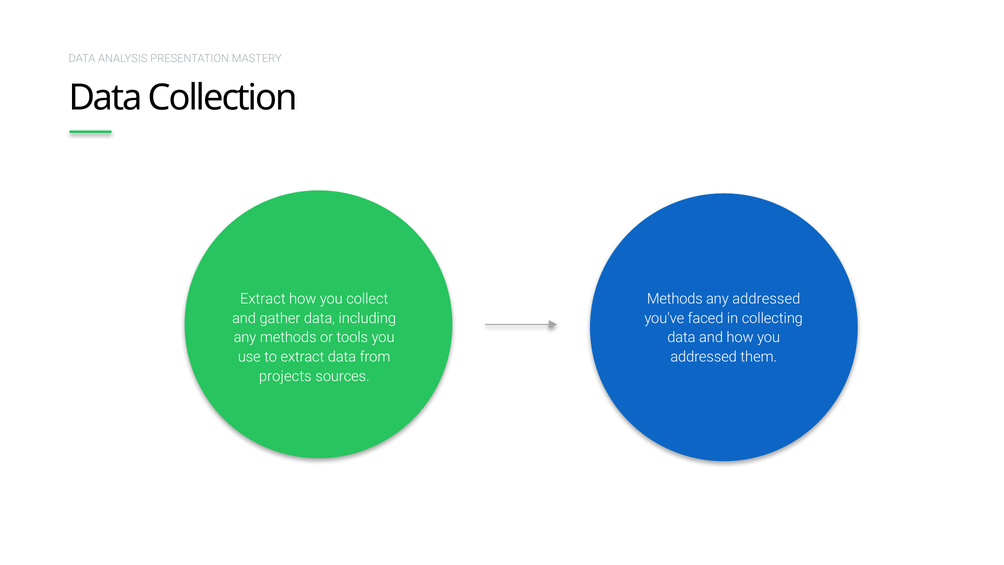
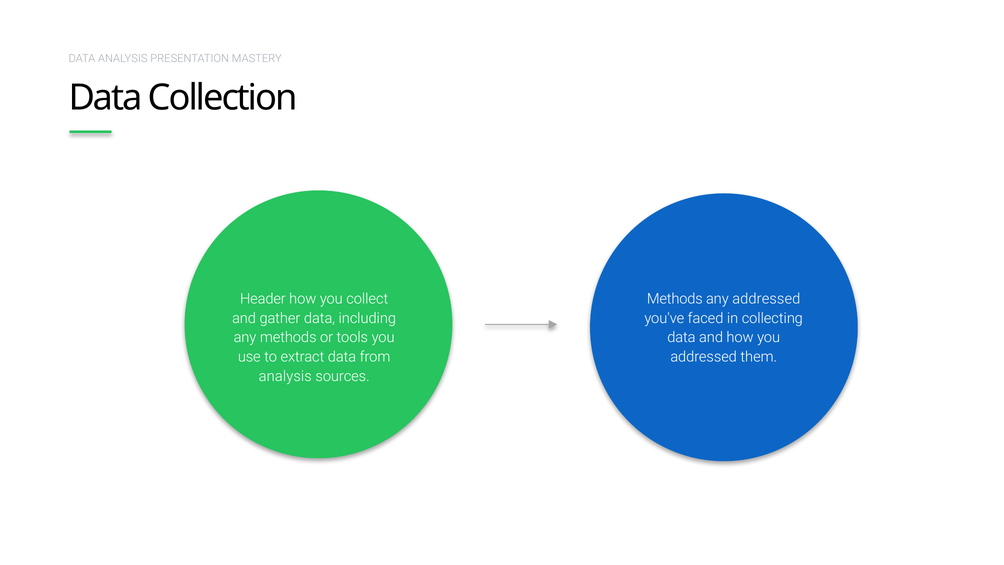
Extract: Extract -> Header (263, 299)
projects: projects -> analysis (285, 376)
